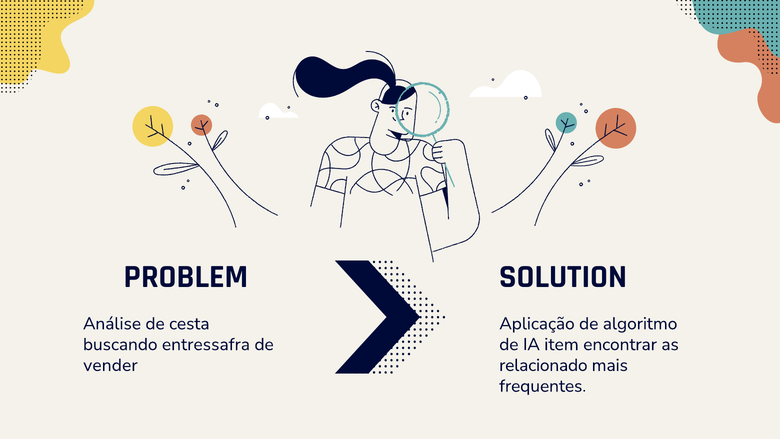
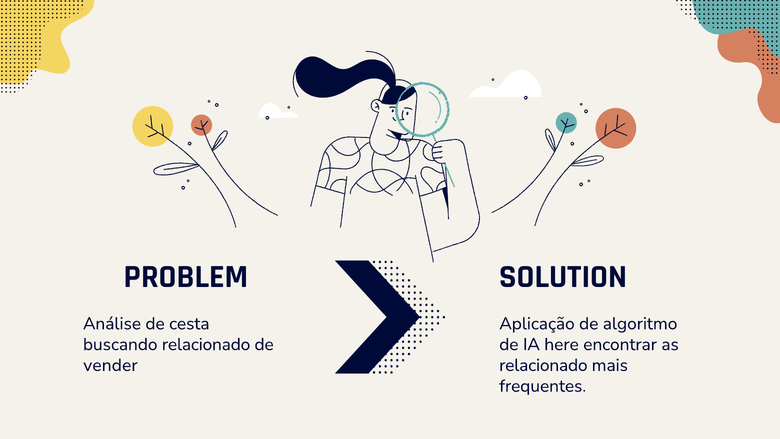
buscando entressafra: entressafra -> relacionado (206, 344)
item: item -> here (562, 344)
